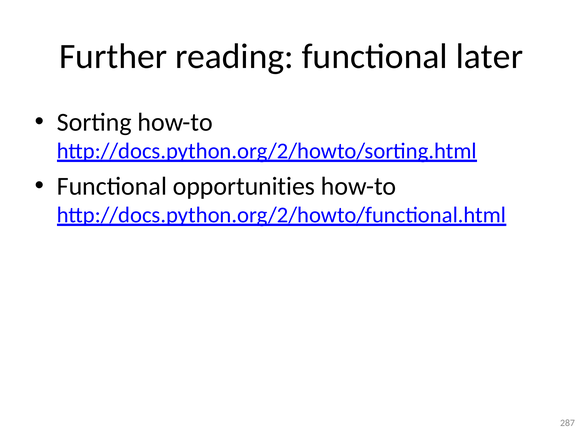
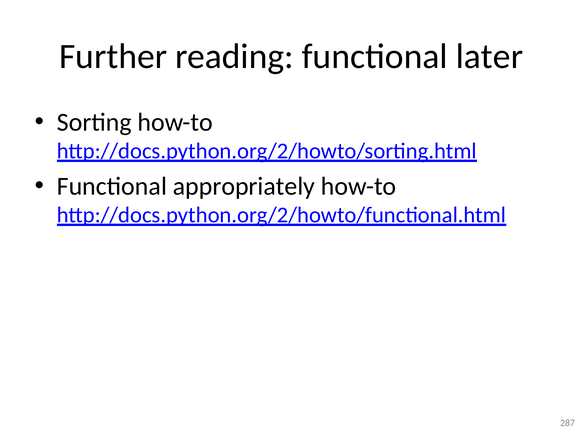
opportunities: opportunities -> appropriately (244, 186)
